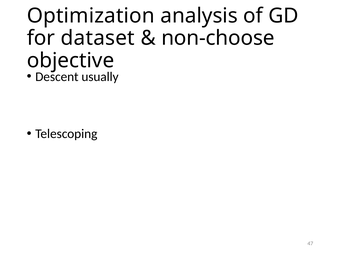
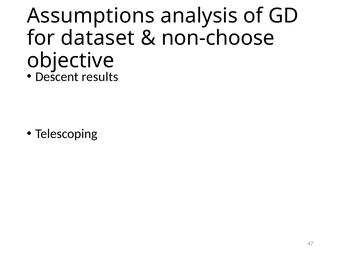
Optimization: Optimization -> Assumptions (91, 16)
usually: usually -> results (100, 77)
